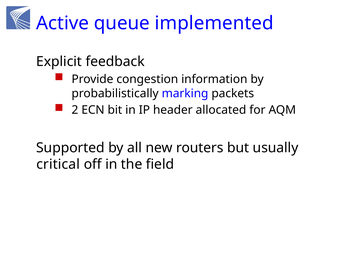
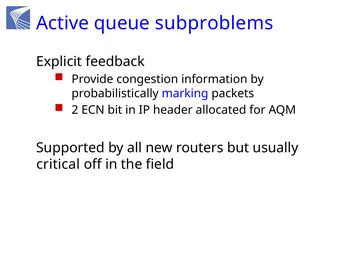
implemented: implemented -> subproblems (214, 23)
